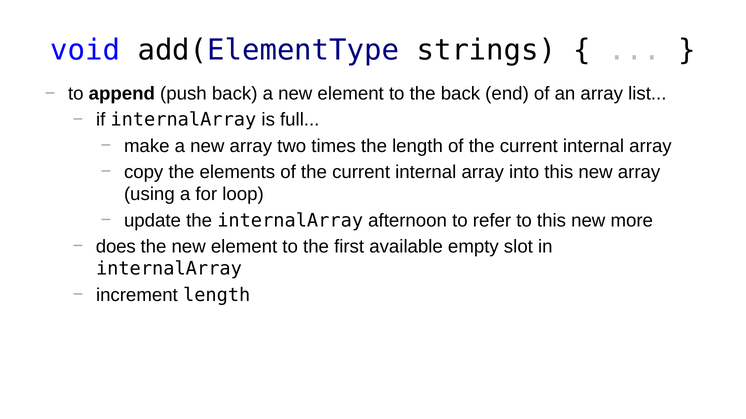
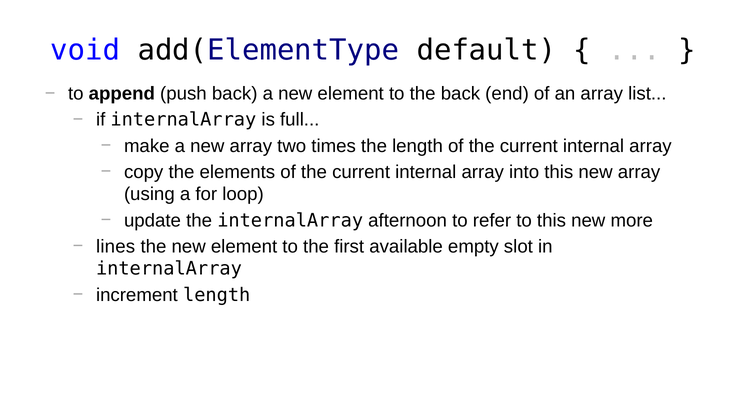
strings: strings -> default (486, 50)
does: does -> lines (116, 247)
